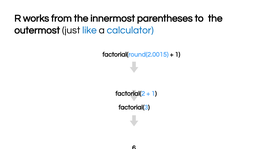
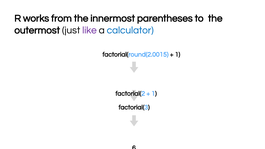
like colour: blue -> purple (89, 30)
